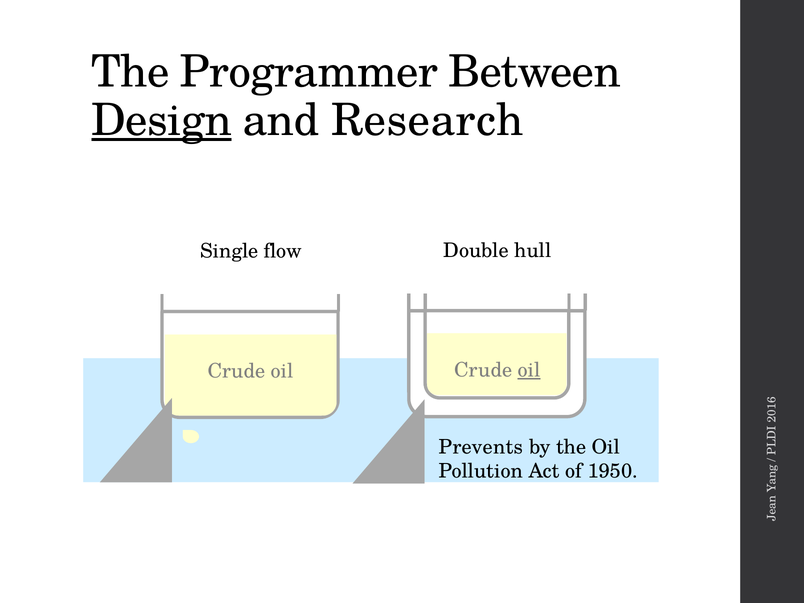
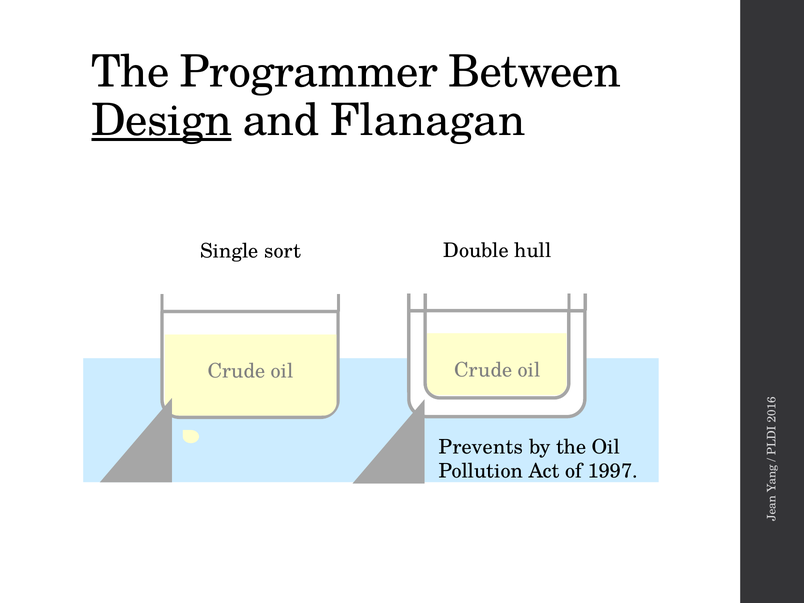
Research: Research -> Flanagan (428, 120)
flow: flow -> sort (283, 251)
oil underline: present -> none (529, 370)
1950: 1950 -> 1997 (613, 471)
